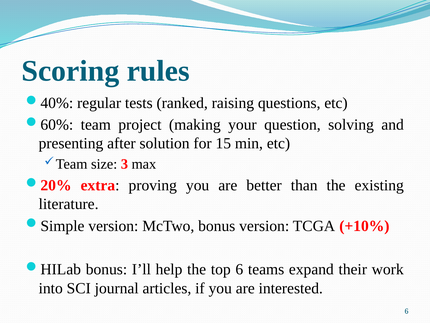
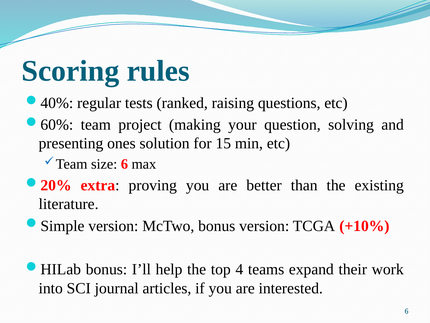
after: after -> ones (121, 143)
size 3: 3 -> 6 (124, 164)
top 6: 6 -> 4 (239, 269)
